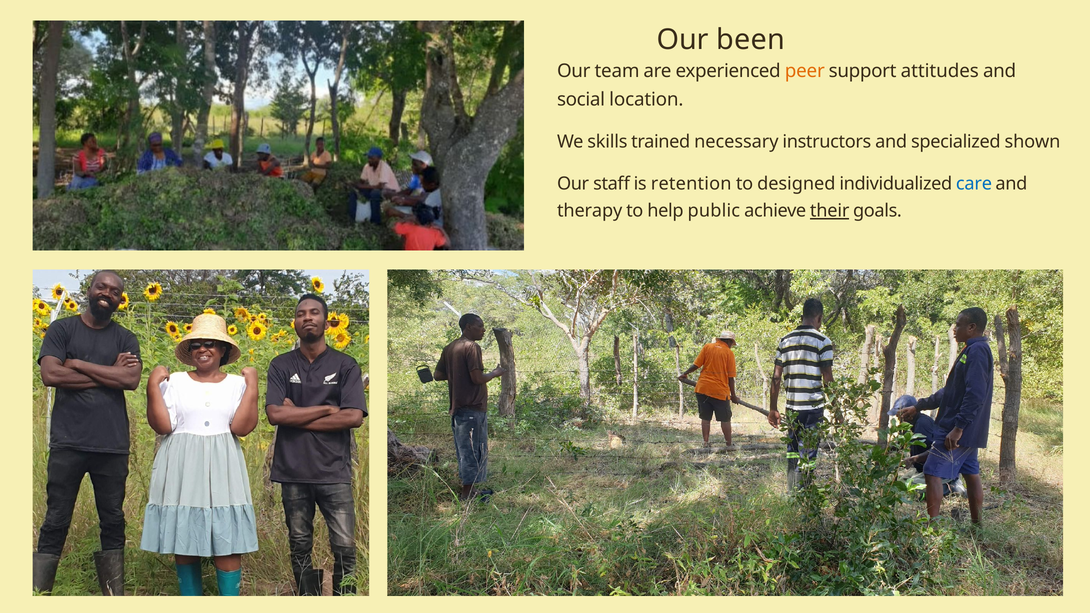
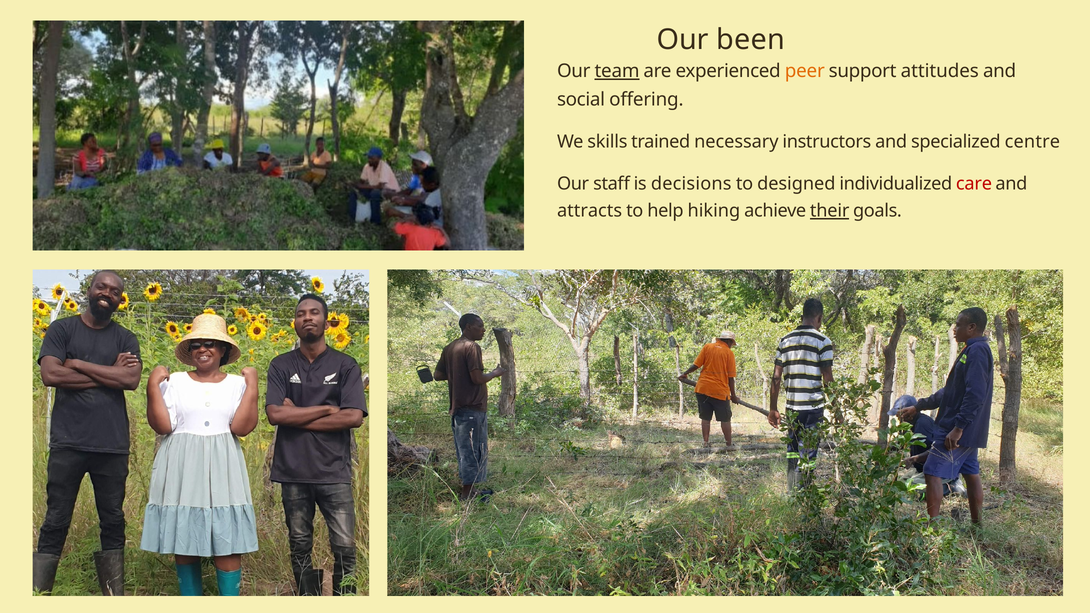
team underline: none -> present (617, 71)
location: location -> offering (646, 100)
shown: shown -> centre (1032, 142)
retention: retention -> decisions (691, 184)
care colour: blue -> red (974, 184)
therapy: therapy -> attracts (590, 211)
public: public -> hiking (714, 211)
